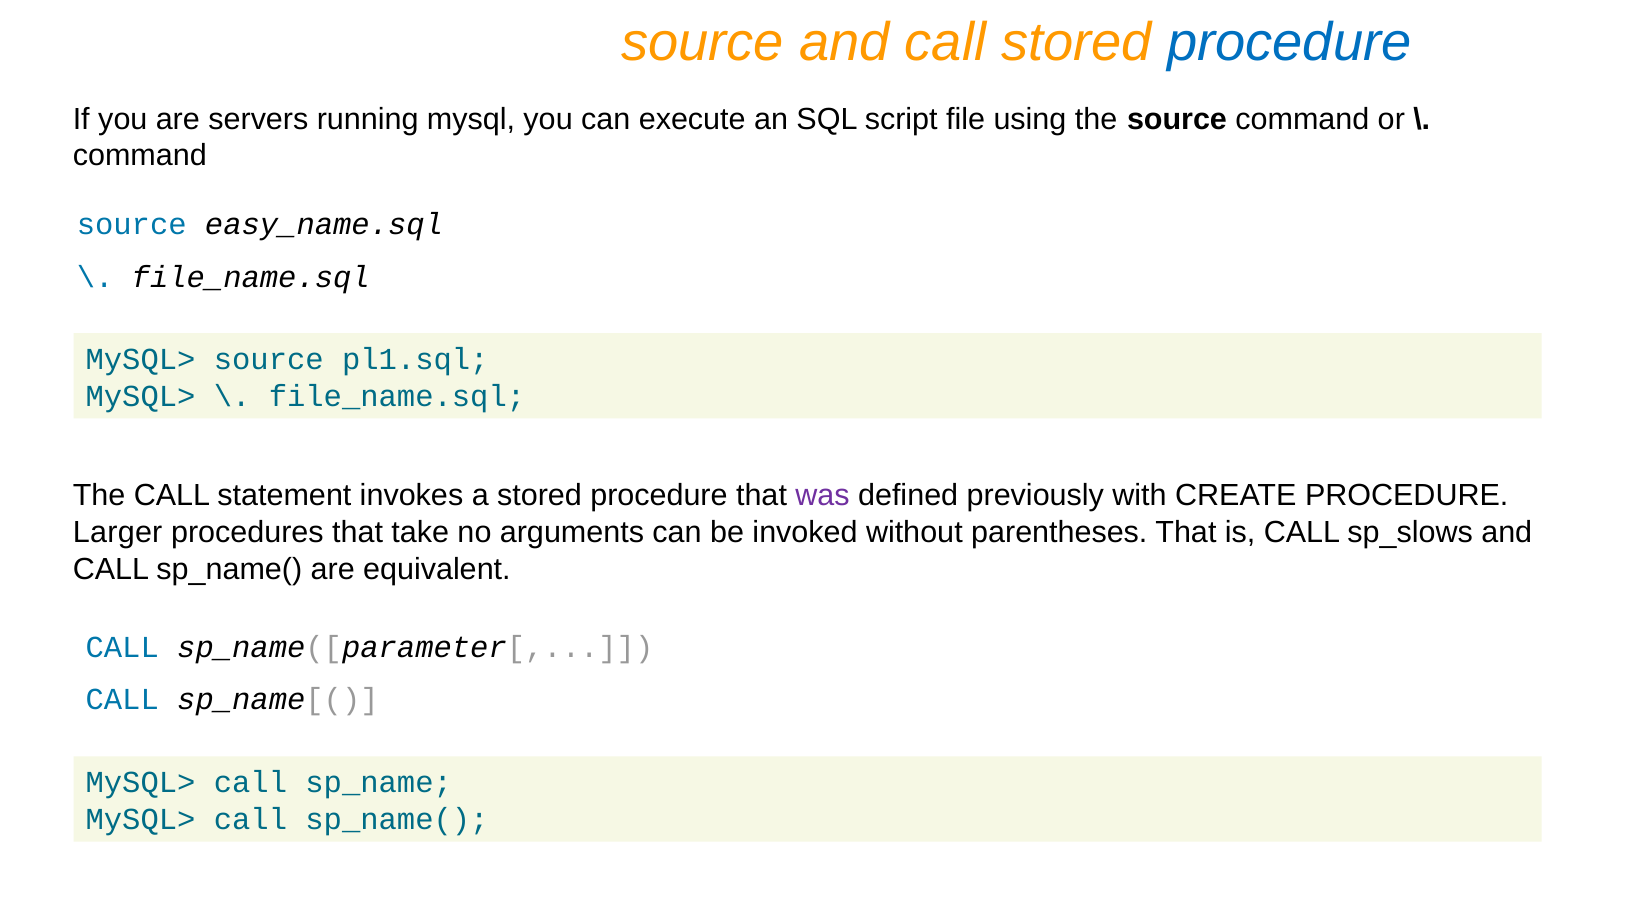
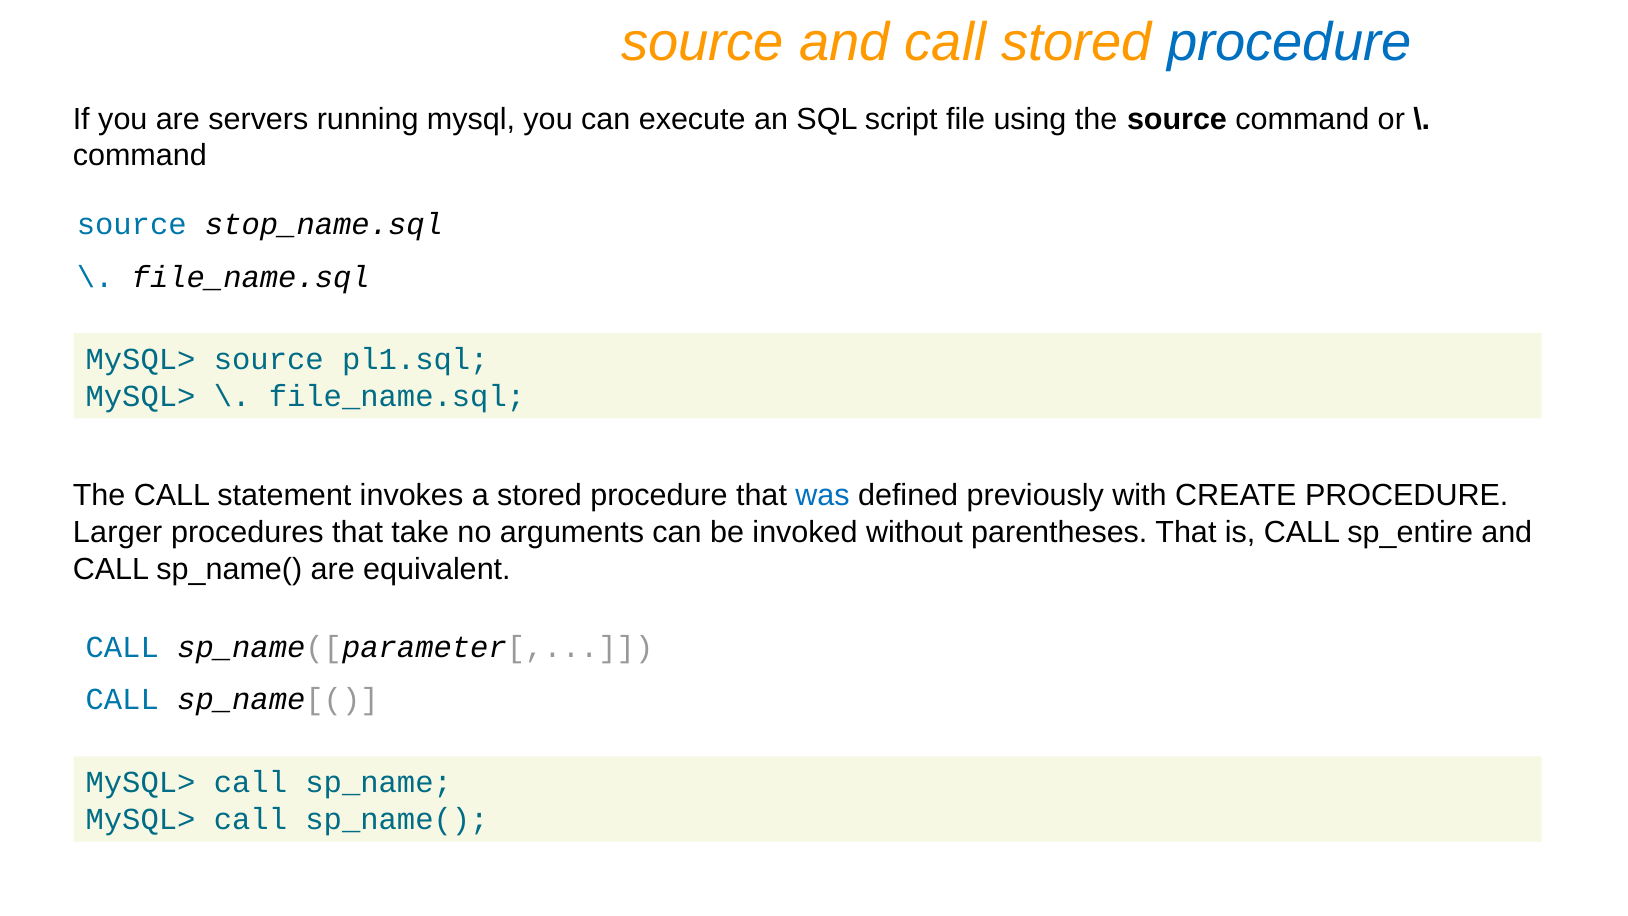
easy_name.sql: easy_name.sql -> stop_name.sql (324, 225)
was colour: purple -> blue (823, 496)
sp_slows: sp_slows -> sp_entire (1410, 532)
